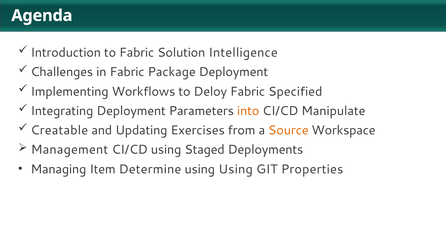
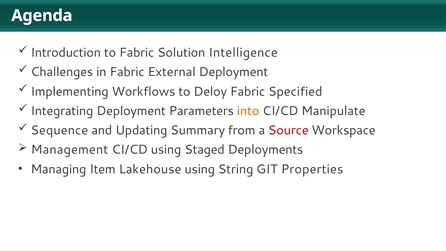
Package: Package -> External (172, 72)
Creatable: Creatable -> Sequence (59, 130)
Exercises: Exercises -> Summary (198, 130)
Source colour: orange -> red (288, 130)
Determine: Determine -> Lakehouse (150, 169)
using Using: Using -> String (236, 169)
